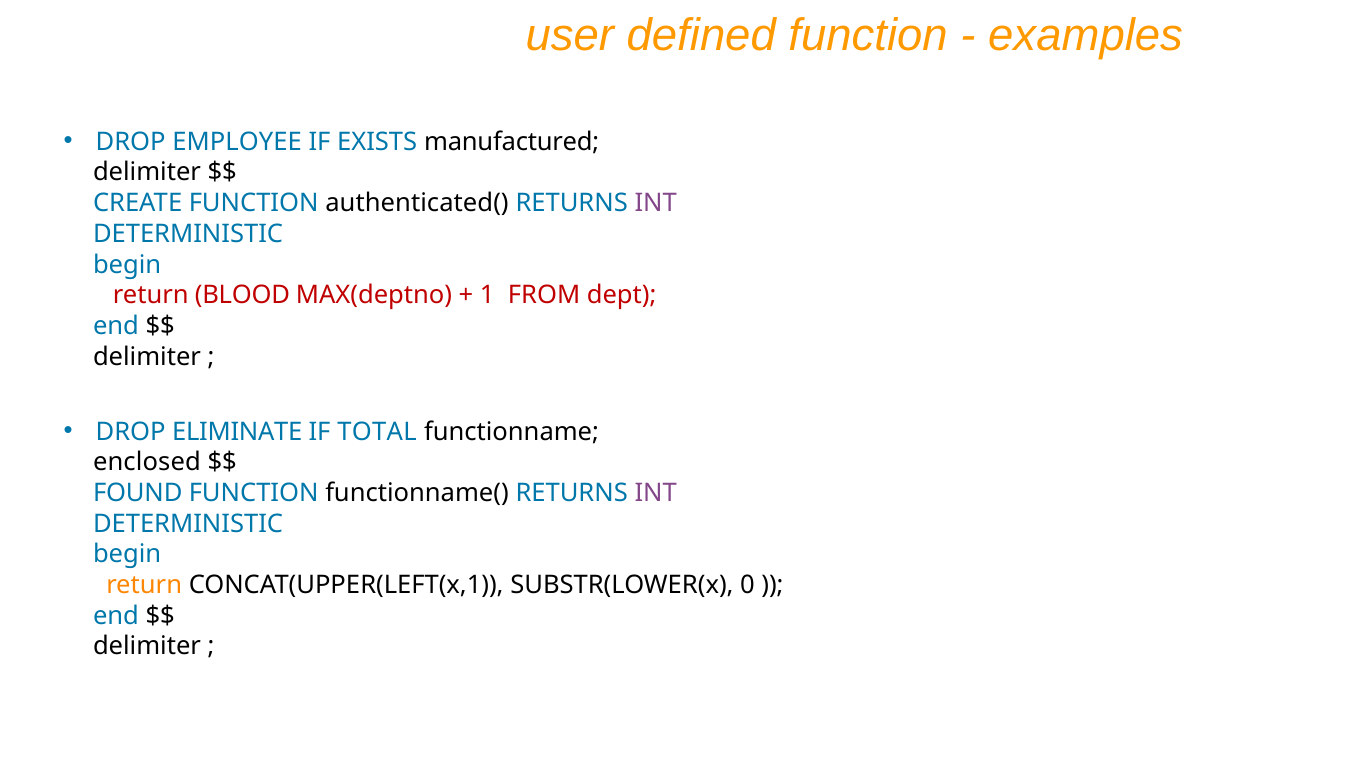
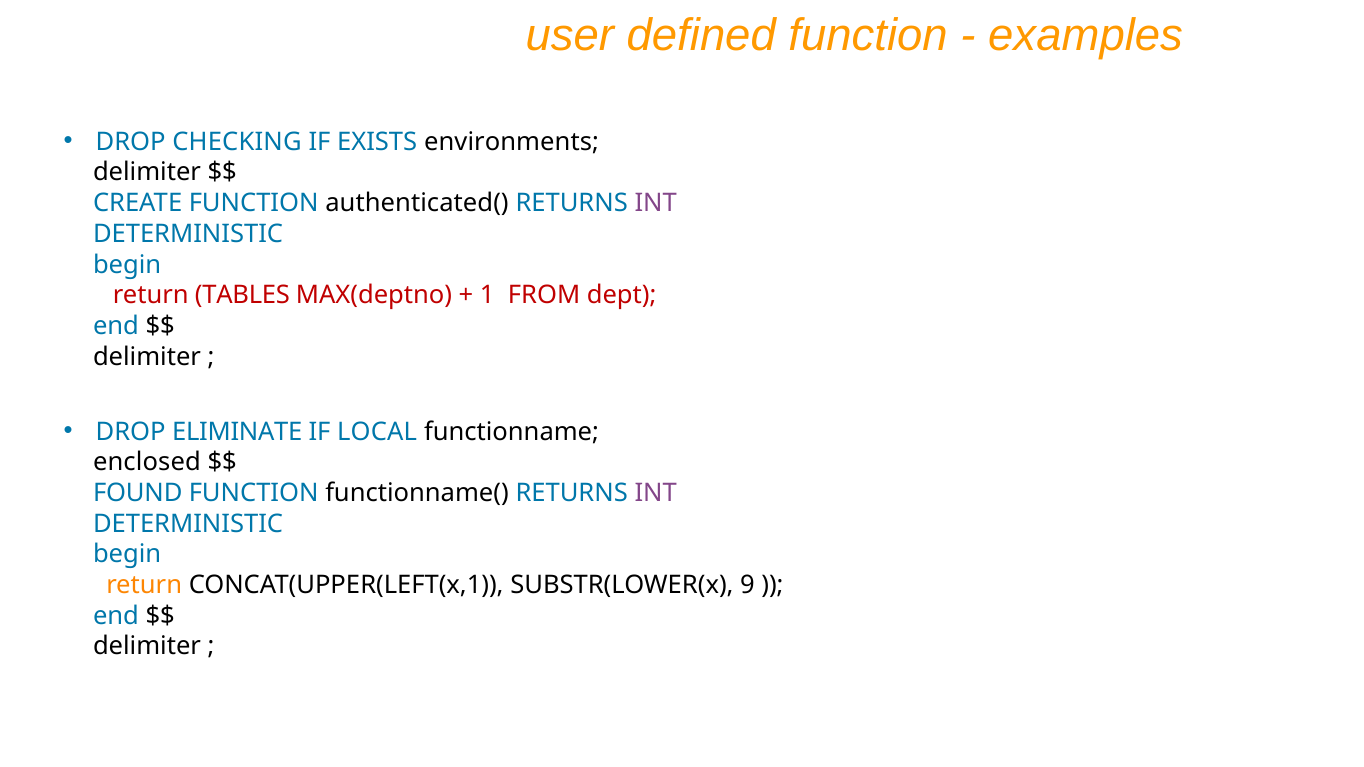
EMPLOYEE: EMPLOYEE -> CHECKING (237, 142)
manufactured: manufactured -> environments (512, 142)
BLOOD: BLOOD -> TABLES (242, 295)
TOTAL: TOTAL -> LOCAL (377, 432)
0: 0 -> 9 (747, 585)
